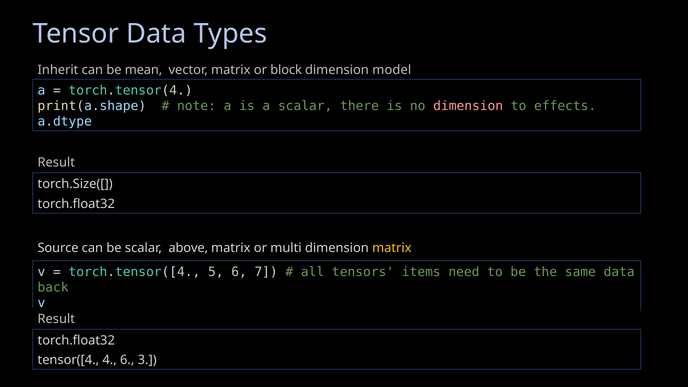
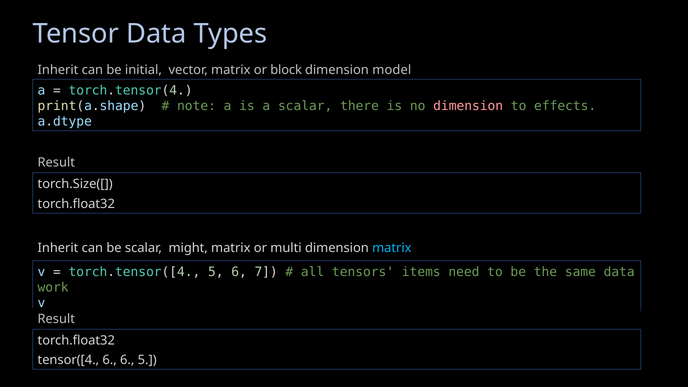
mean: mean -> initial (143, 70)
Source: Source -> Inherit (58, 248)
above: above -> might (188, 248)
matrix colour: yellow -> light blue (392, 248)
back: back -> work (53, 288)
tensor([4 4: 4 -> 6 (110, 360)
6 3: 3 -> 5 (147, 360)
